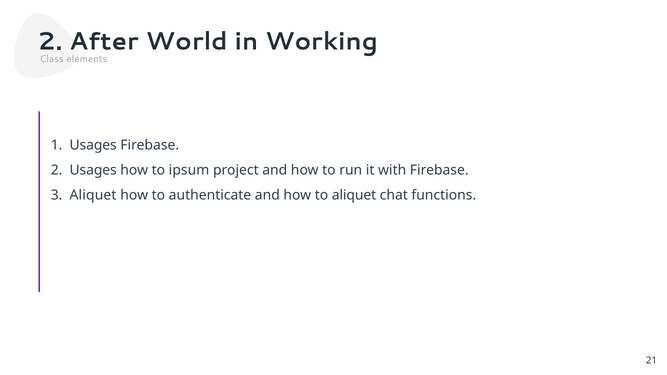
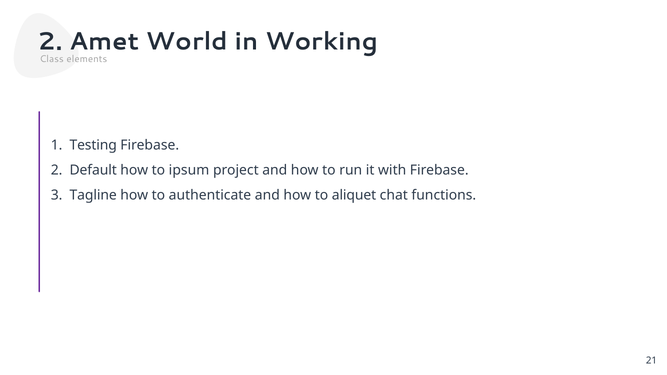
After: After -> Amet (104, 42)
Usages: Usages -> Testing (93, 145)
2 Usages: Usages -> Default (93, 170)
Aliquet: Aliquet -> Tagline (93, 195)
